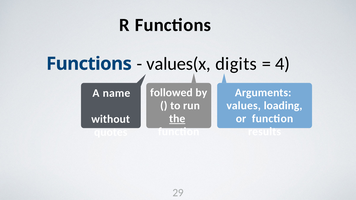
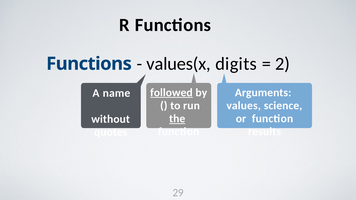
4: 4 -> 2 (282, 64)
followed underline: none -> present (171, 93)
loading: loading -> science (283, 106)
